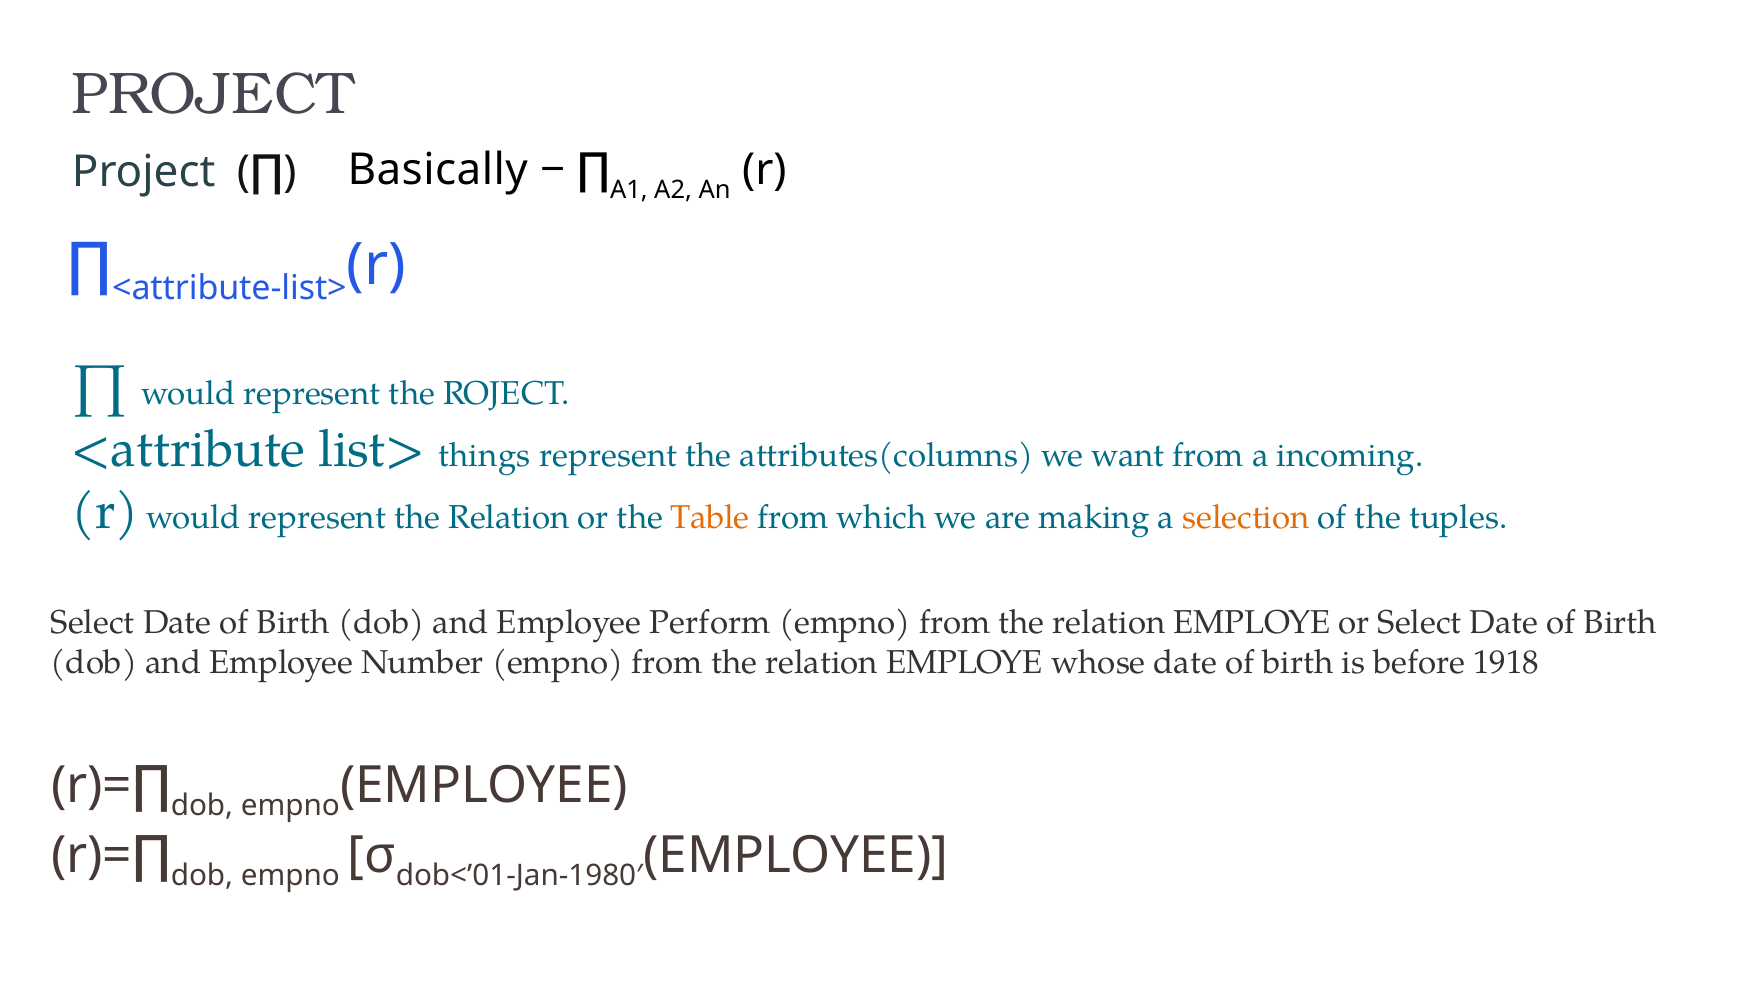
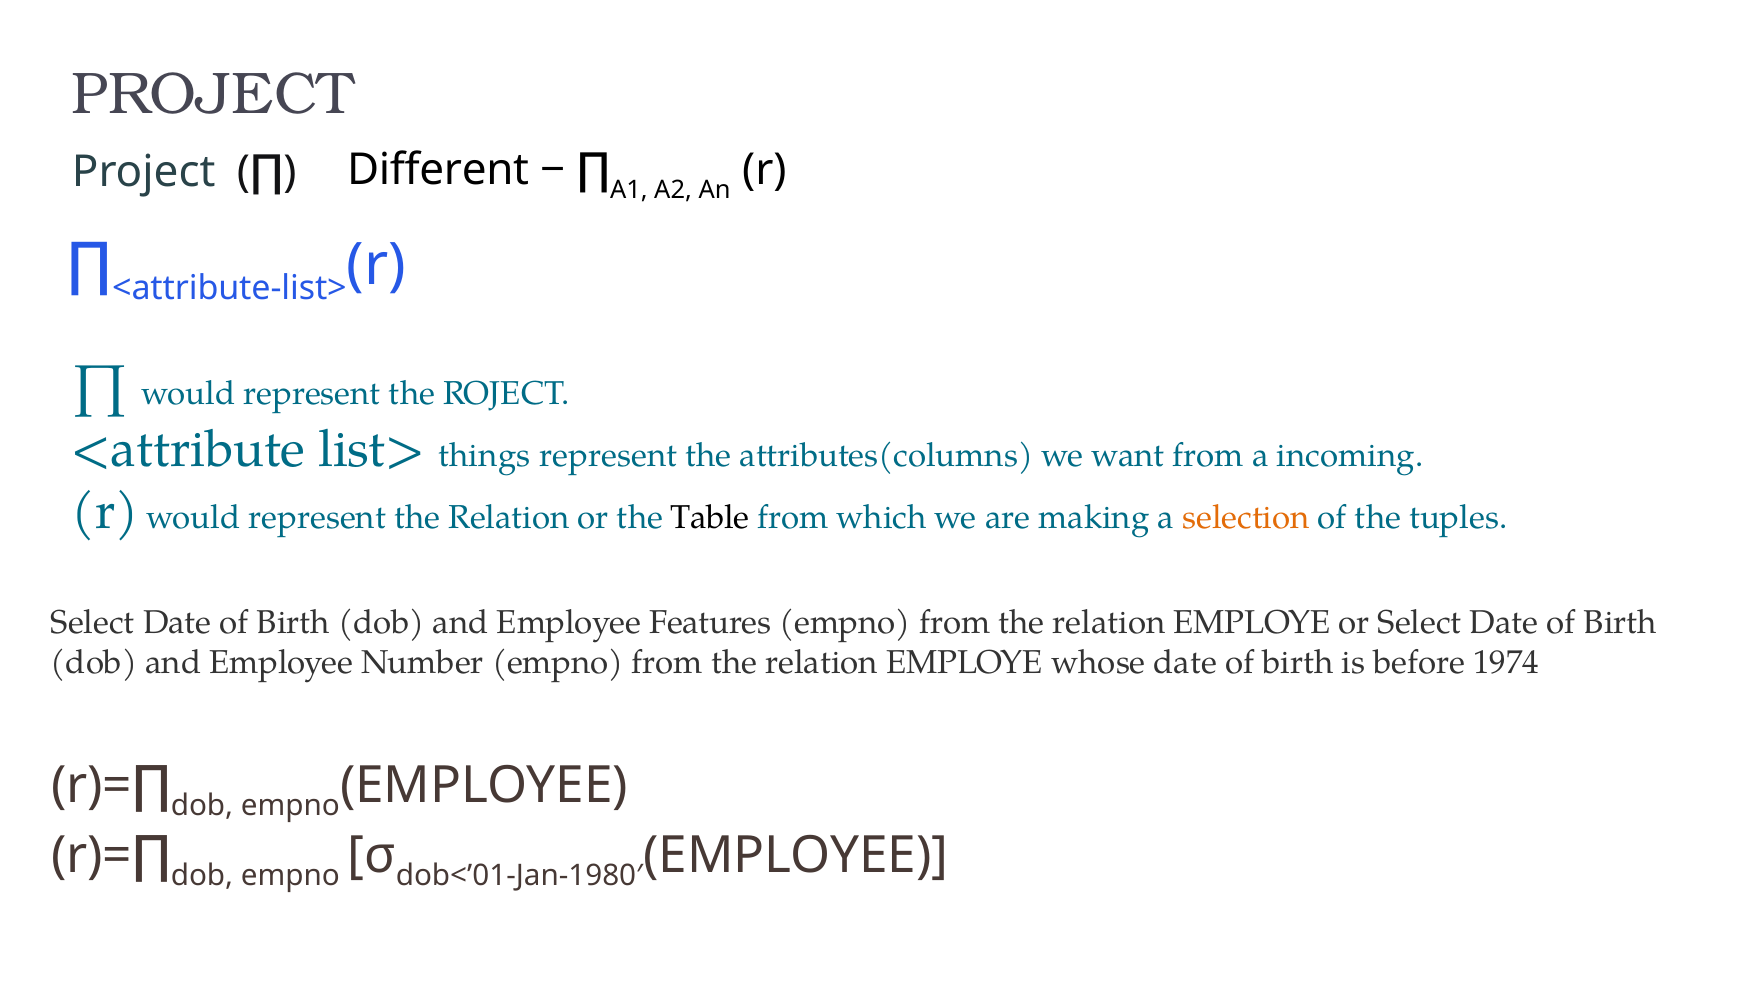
Basically: Basically -> Different (438, 170)
Table colour: orange -> black (710, 517)
Perform: Perform -> Features (710, 623)
1918: 1918 -> 1974 (1506, 662)
